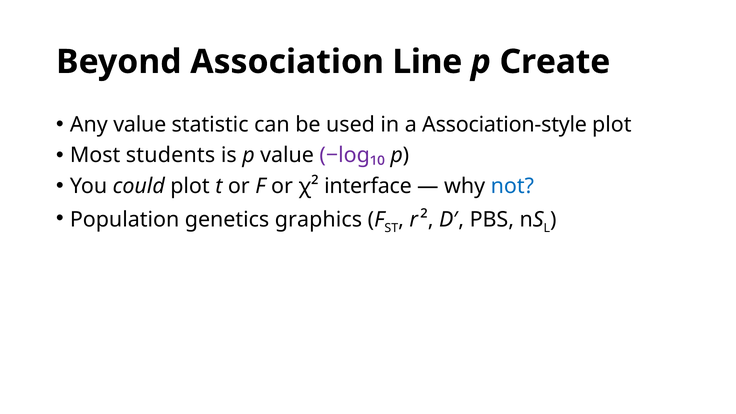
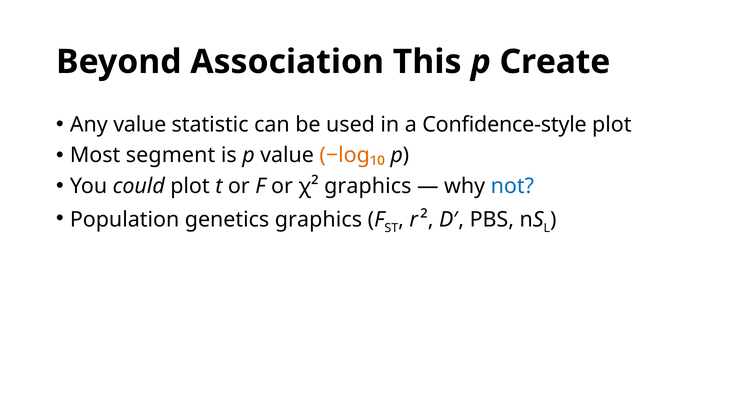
Line: Line -> This (427, 62)
Association-style: Association-style -> Confidence-style (505, 124)
students: students -> segment (171, 155)
−log₁₀ colour: purple -> orange (352, 155)
χ² interface: interface -> graphics (368, 186)
